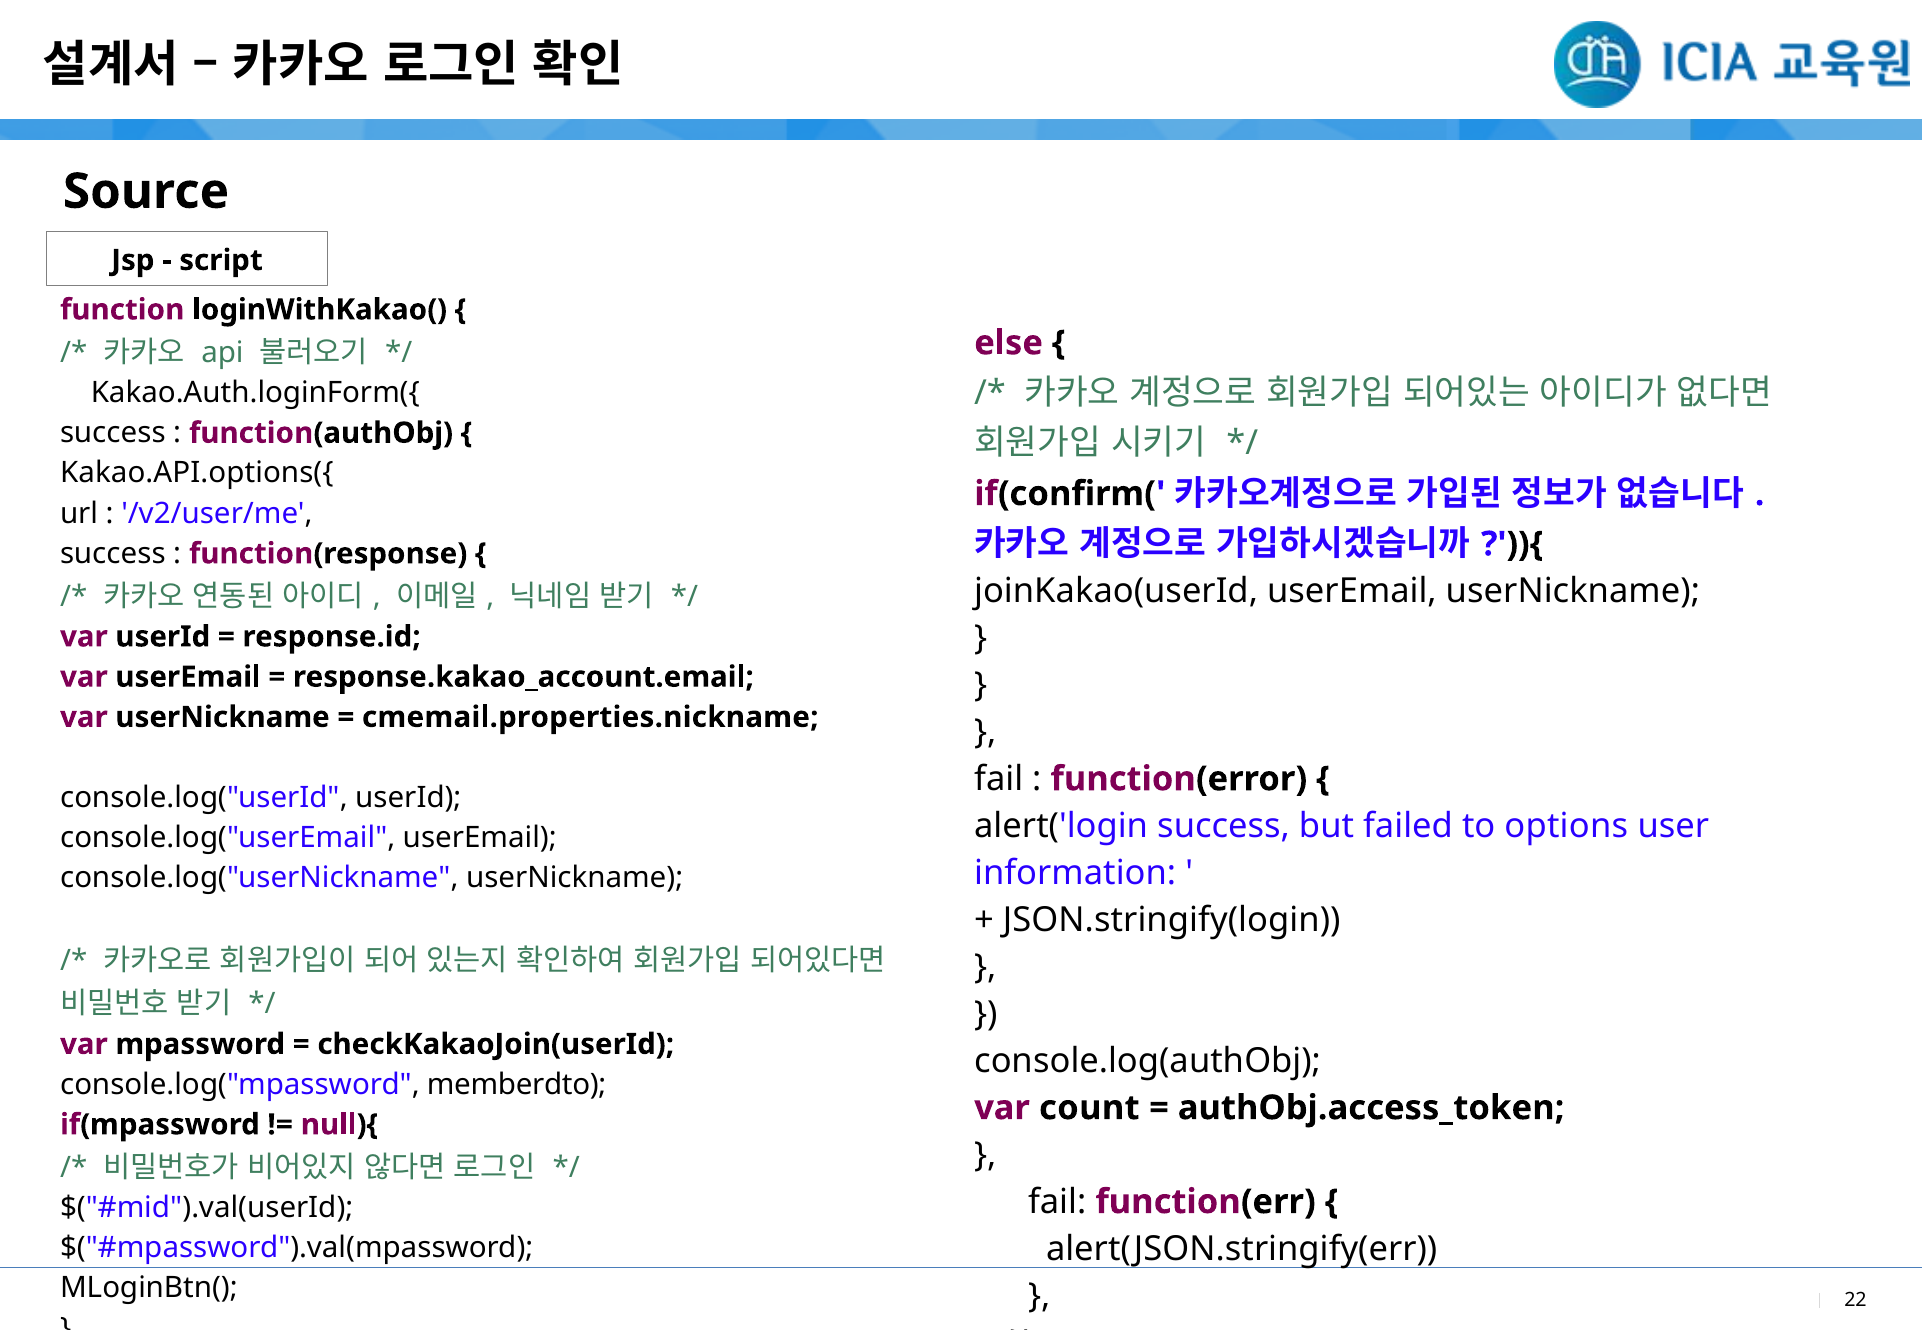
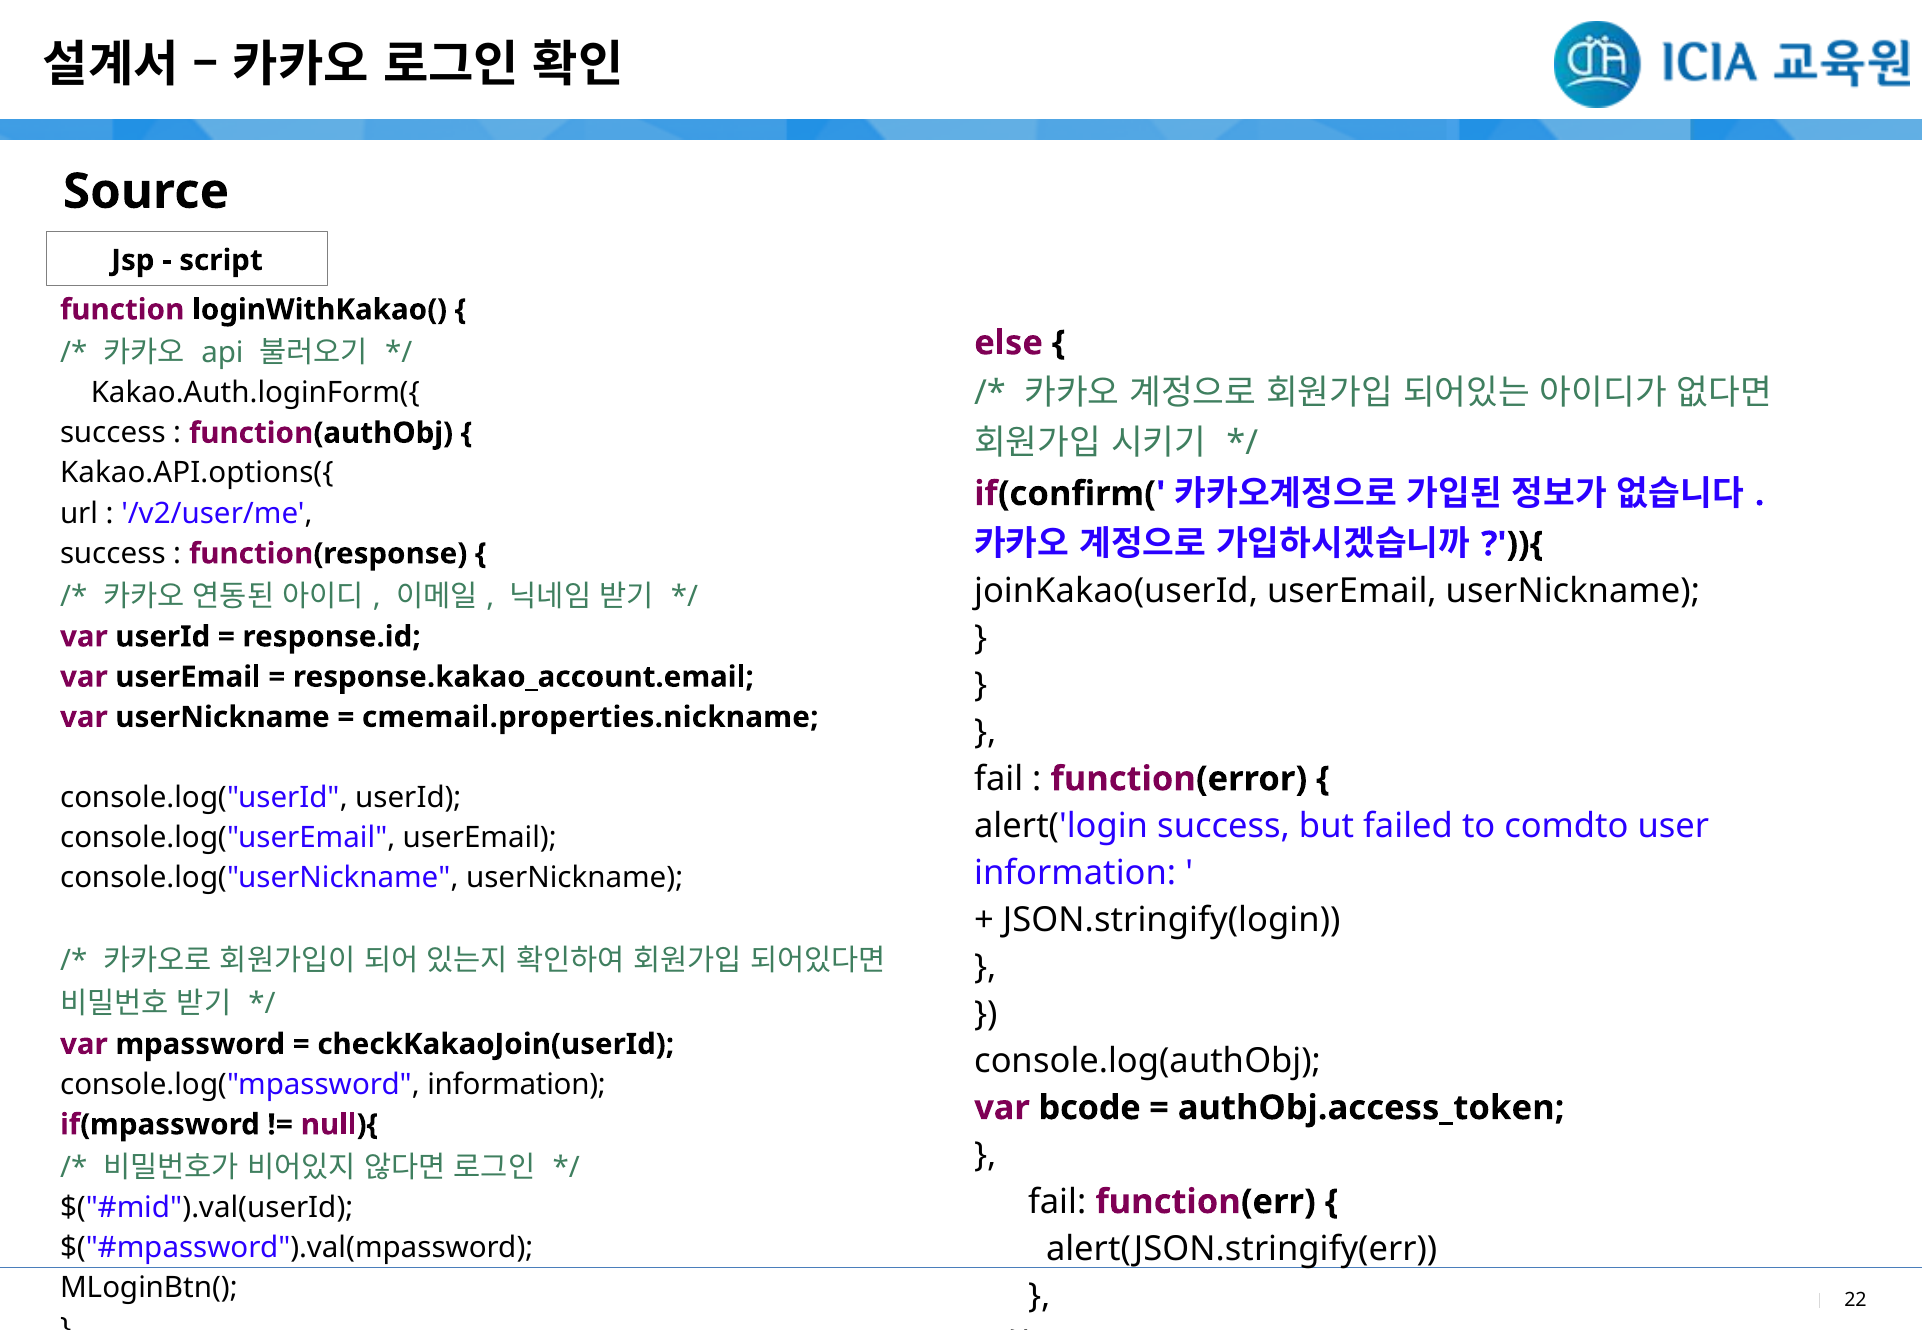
options: options -> comdto (1566, 826)
console.log("mpassword memberdto: memberdto -> information (517, 1085)
count: count -> bcode (1090, 1108)
